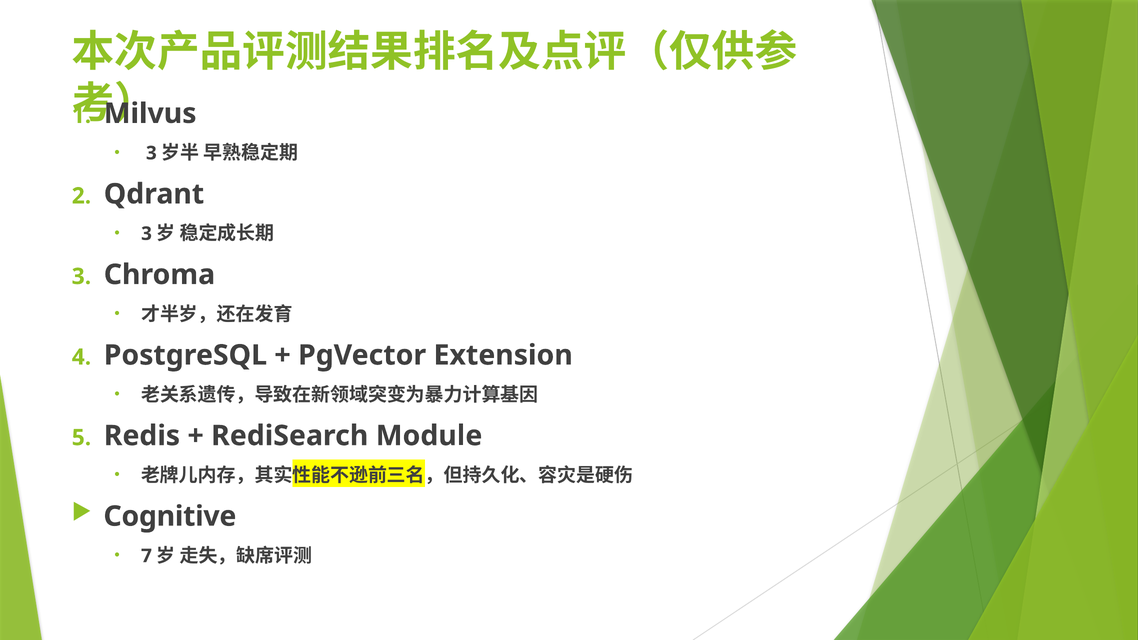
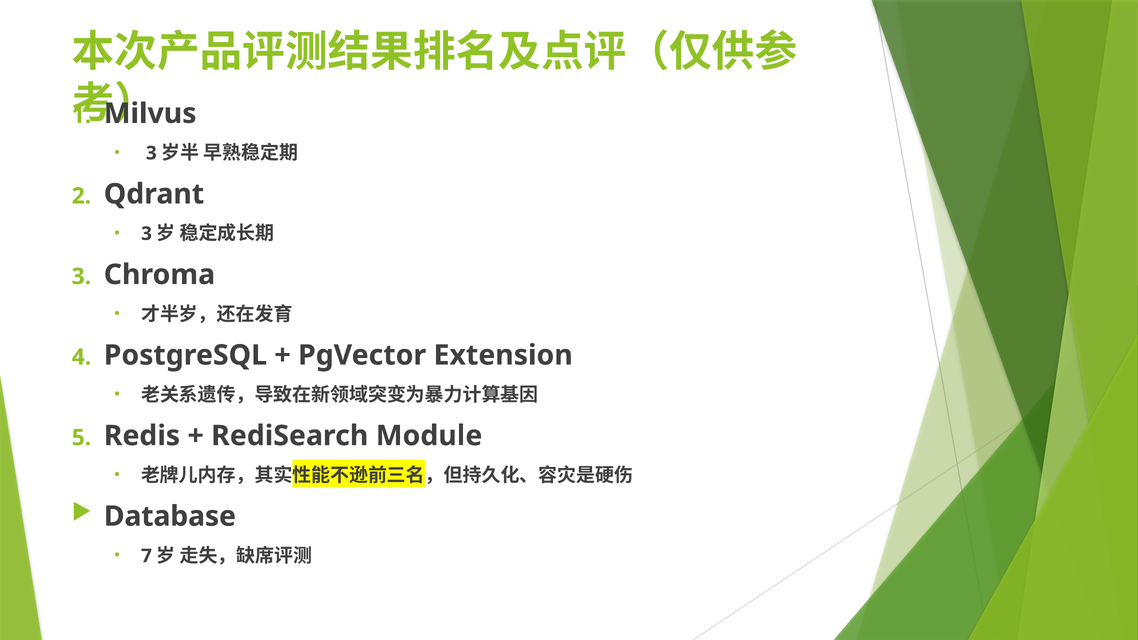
Cognitive: Cognitive -> Database (170, 516)
